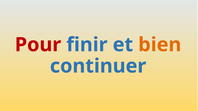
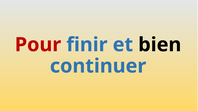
bien colour: orange -> black (160, 45)
